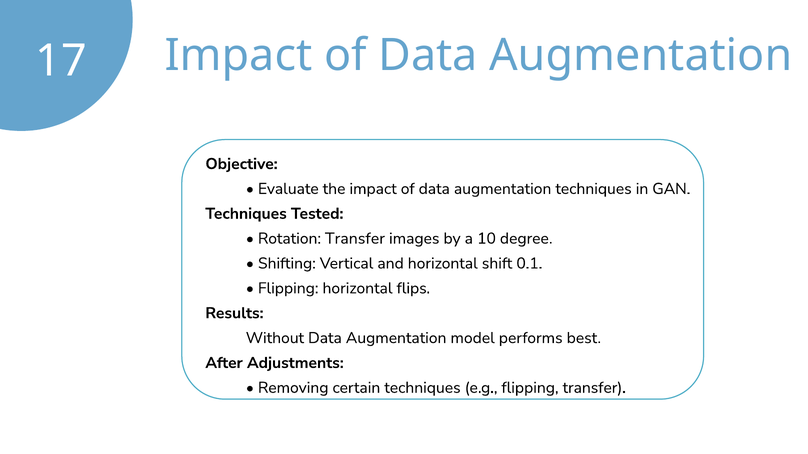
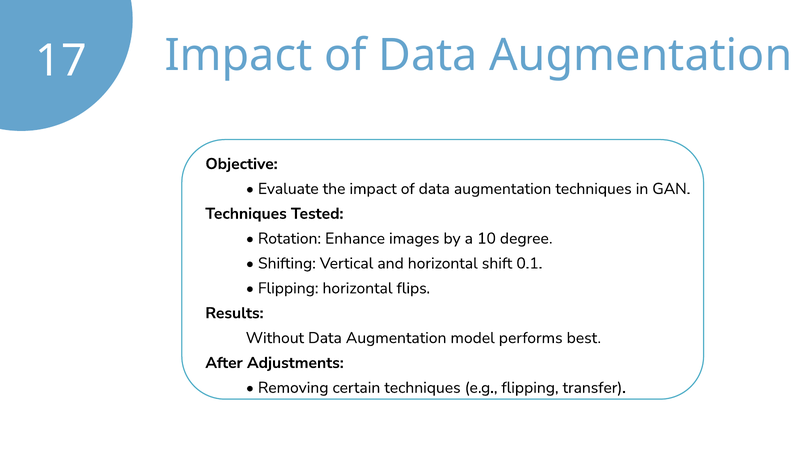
Rotation Transfer: Transfer -> Enhance (355, 239)
